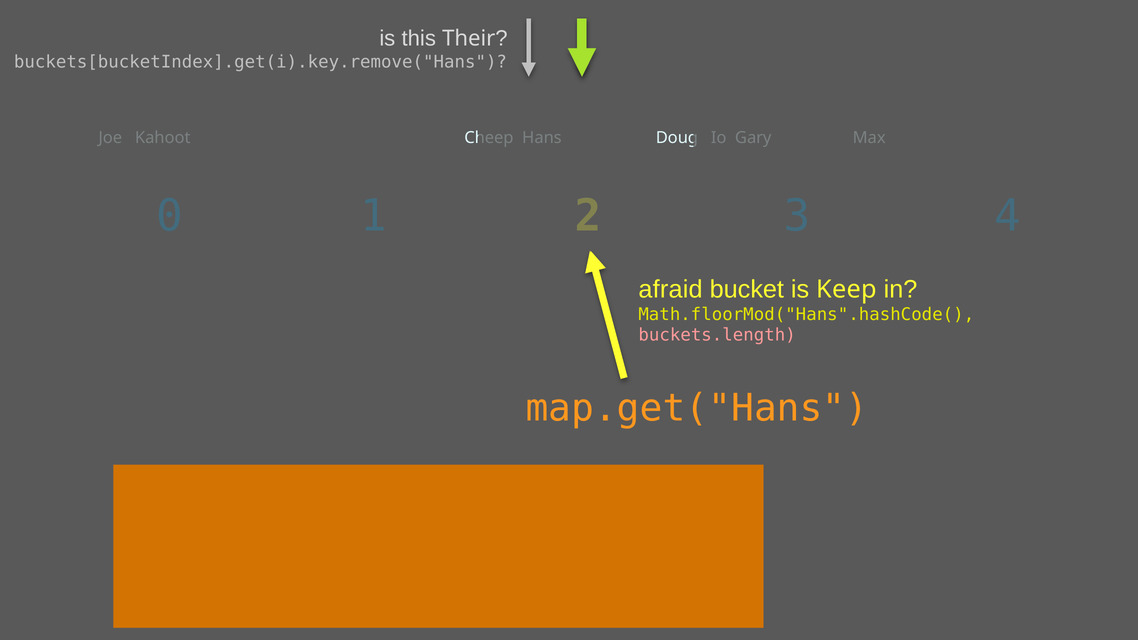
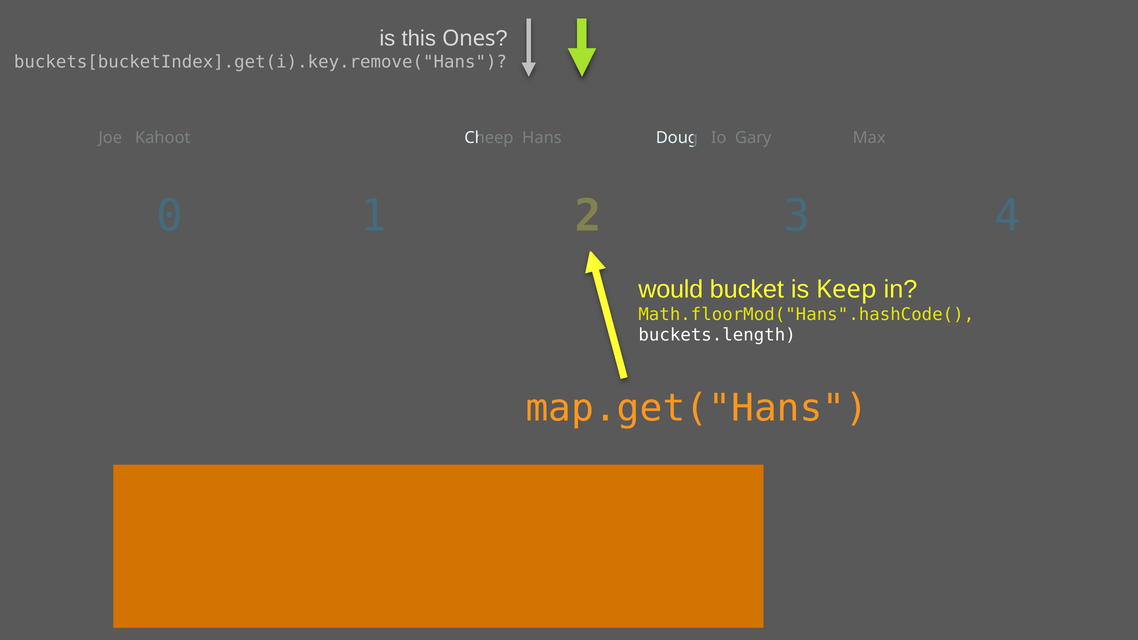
Their: Their -> Ones (469, 38)
afraid: afraid -> would (671, 289)
buckets.length colour: pink -> white (717, 335)
